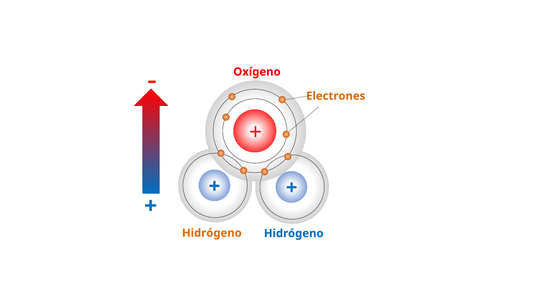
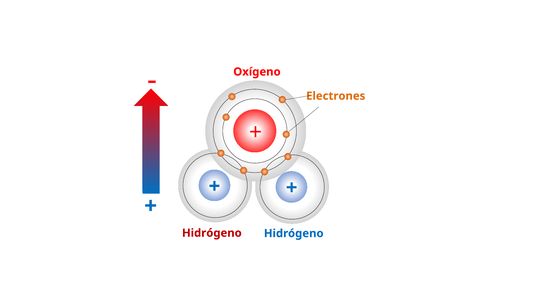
Hidrógeno colour: orange -> red (212, 233)
